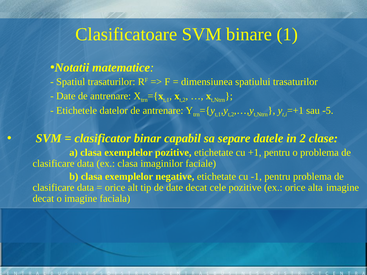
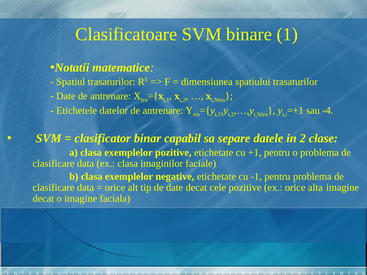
-5: -5 -> -4 (328, 111)
